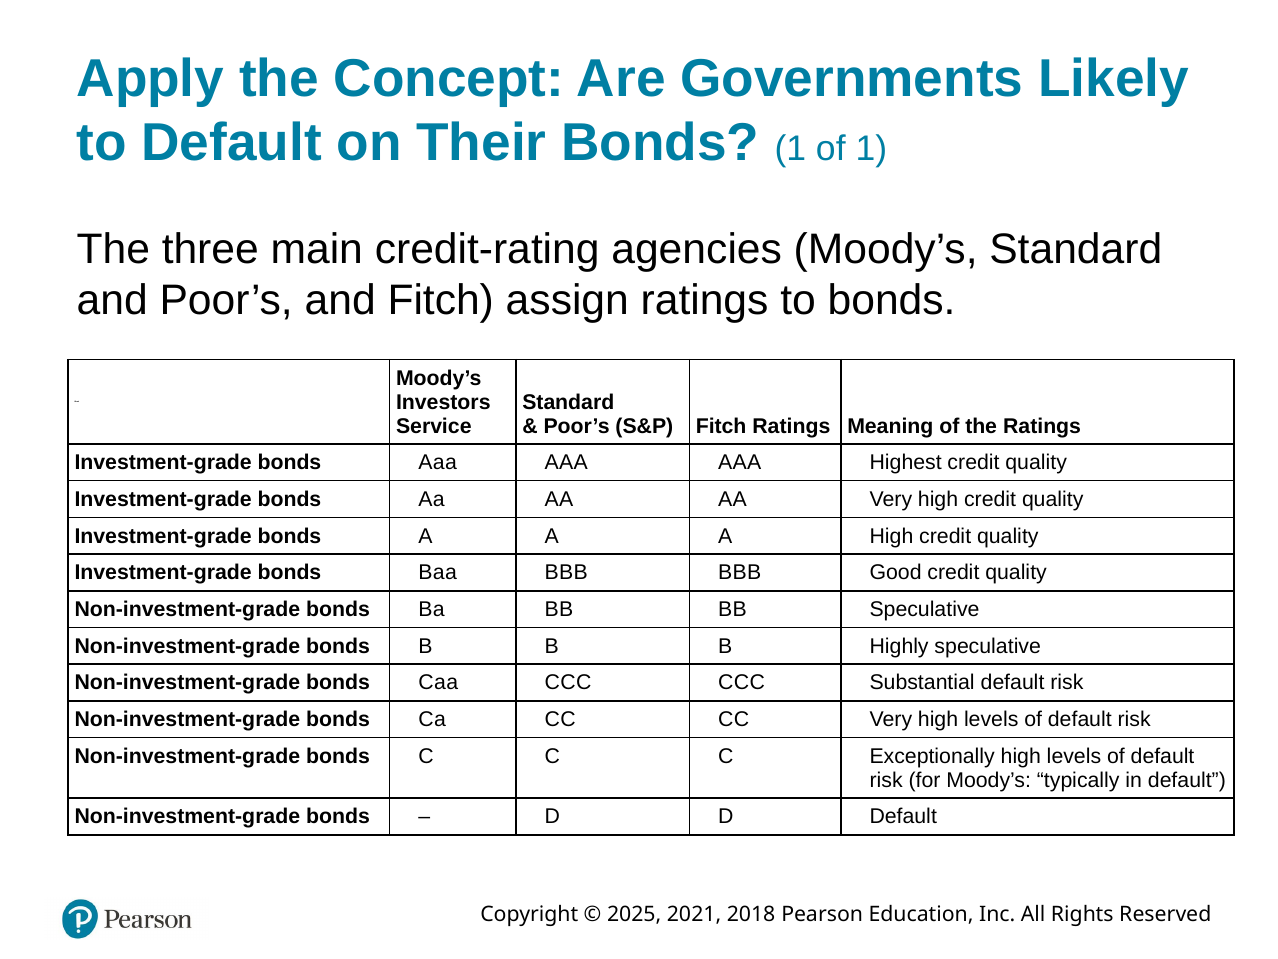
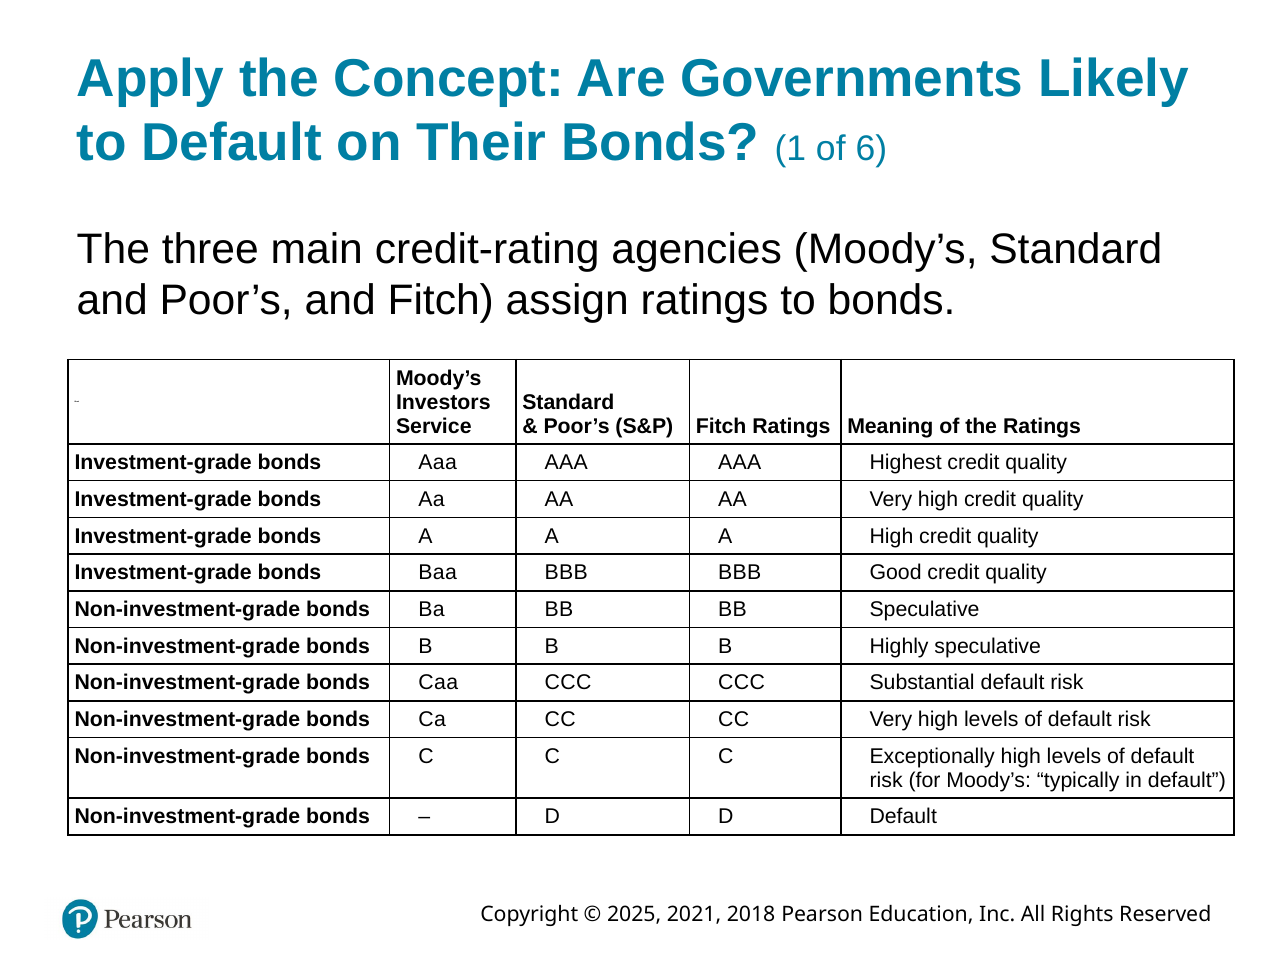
of 1: 1 -> 6 (871, 148)
